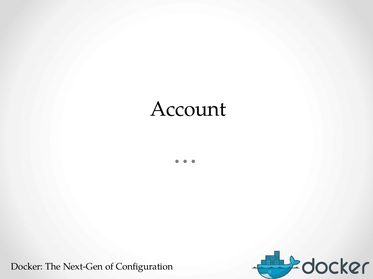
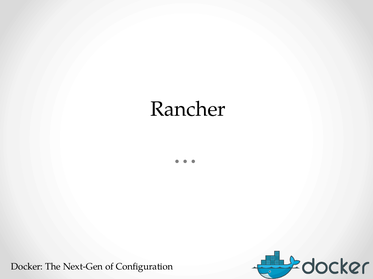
Account: Account -> Rancher (188, 109)
